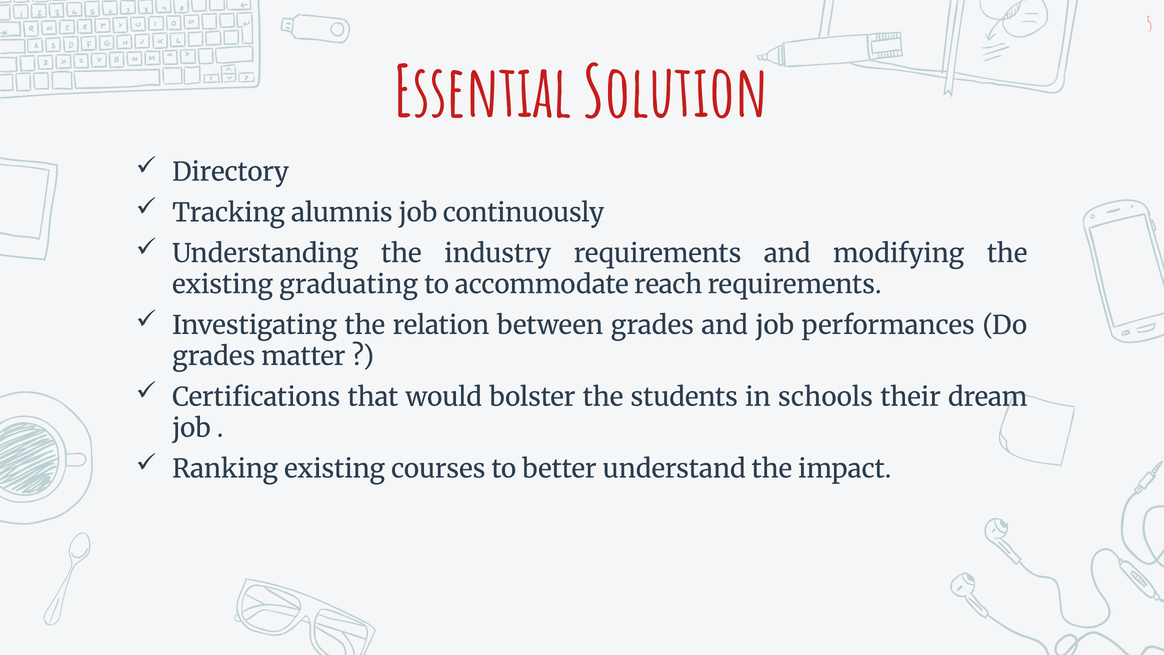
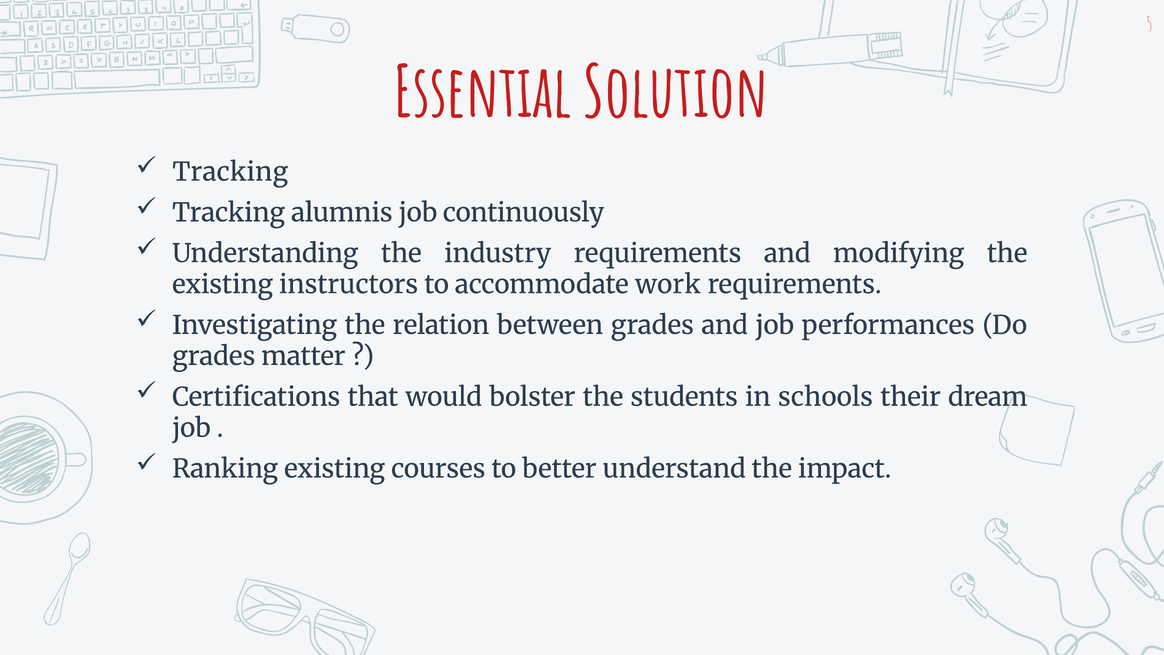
Directory: Directory -> Tracking (230, 172)
graduating: graduating -> instructors (349, 285)
reach: reach -> work (668, 285)
